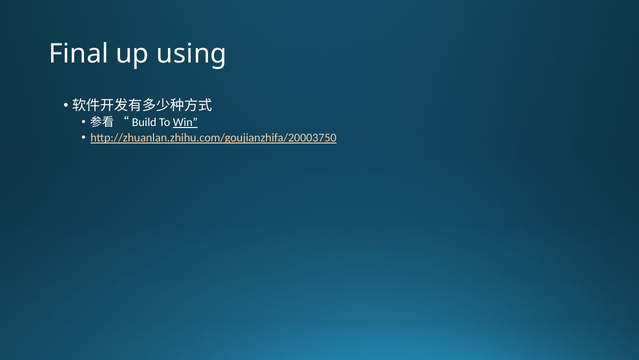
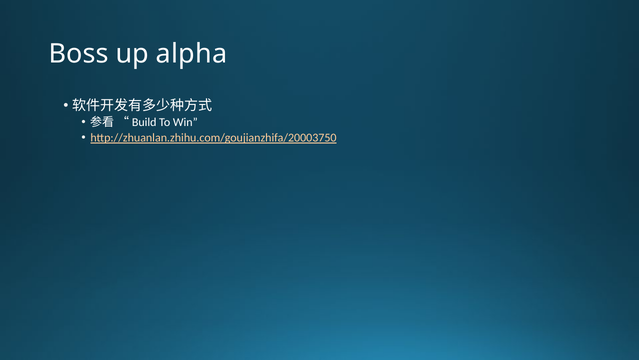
Final: Final -> Boss (79, 54)
using: using -> alpha (192, 54)
Win underline: present -> none (185, 122)
